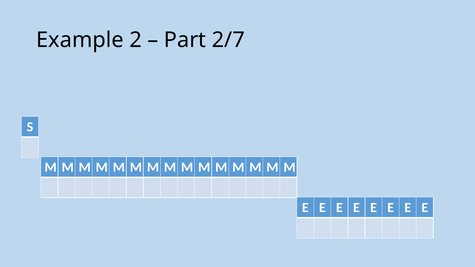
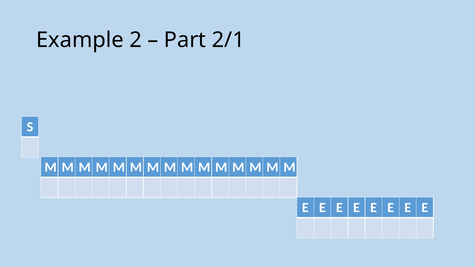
2/7: 2/7 -> 2/1 (228, 40)
